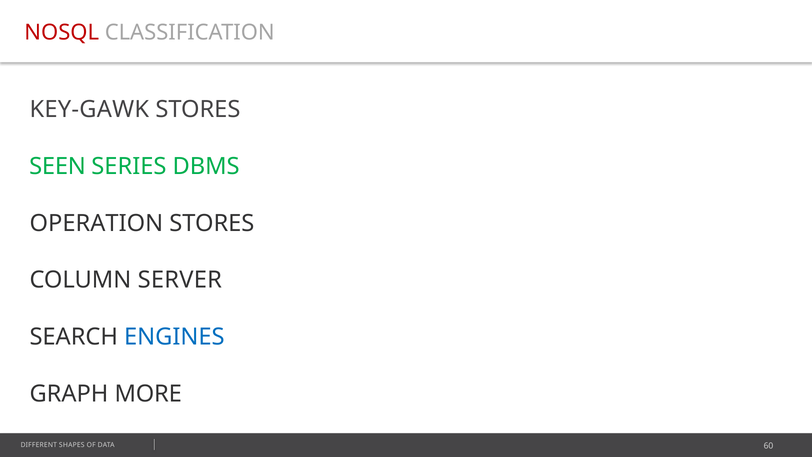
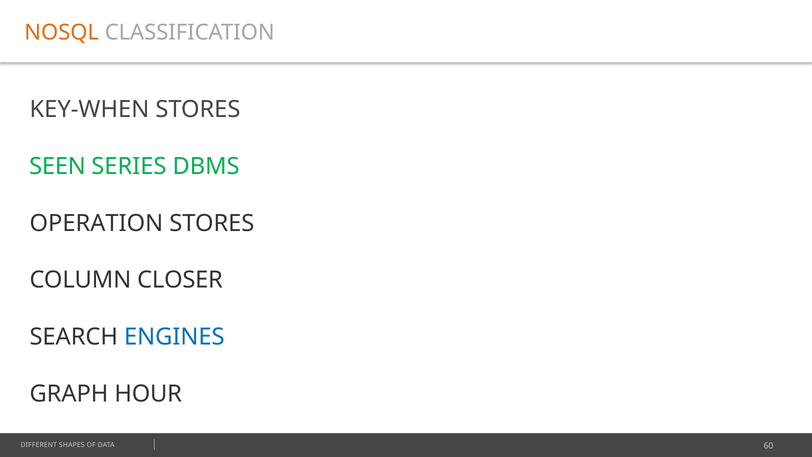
NOSQL colour: red -> orange (62, 33)
KEY-GAWK: KEY-GAWK -> KEY-WHEN (89, 109)
SERVER: SERVER -> CLOSER (180, 280)
MORE: MORE -> HOUR (148, 394)
